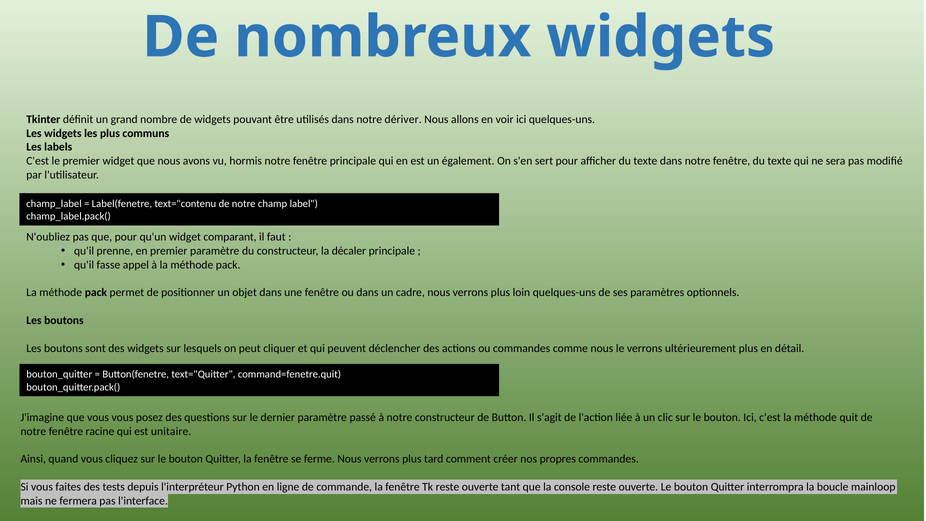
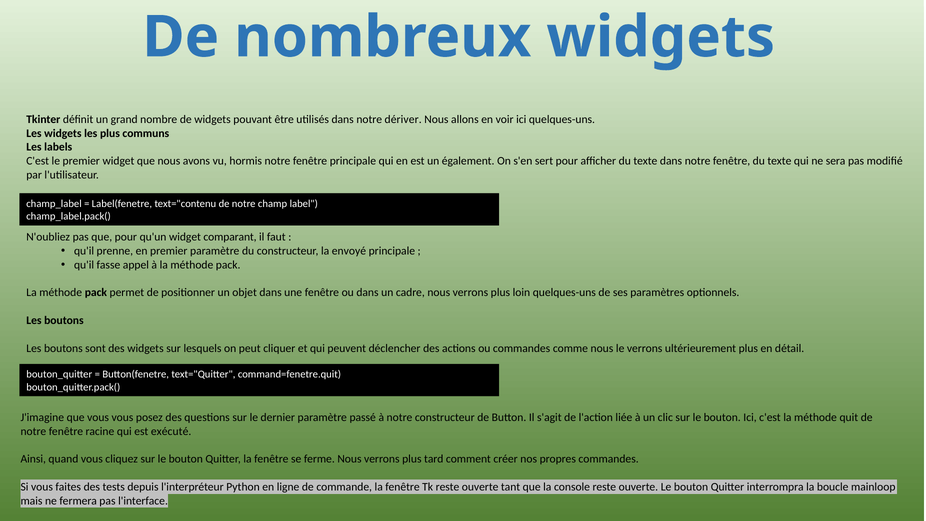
décaler: décaler -> envoyé (349, 251)
unitaire: unitaire -> exécuté (171, 431)
